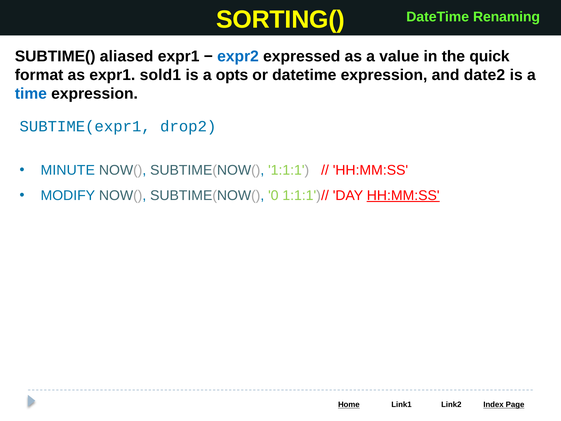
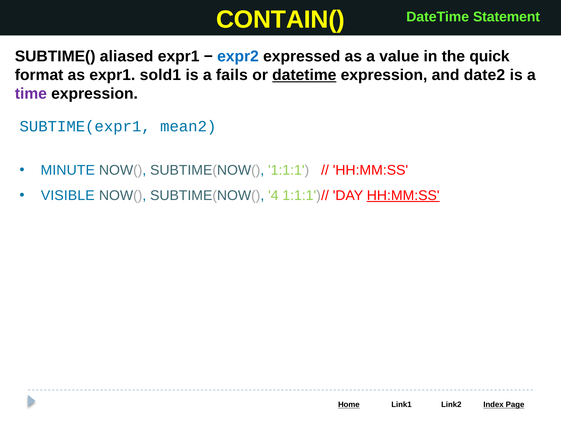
SORTING(: SORTING( -> CONTAIN( (280, 19)
Renaming: Renaming -> Statement (506, 17)
opts: opts -> fails (232, 75)
datetime underline: none -> present (304, 75)
time colour: blue -> purple (31, 94)
drop2: drop2 -> mean2 (188, 126)
MODIFY: MODIFY -> VISIBLE (68, 195)
0: 0 -> 4 (273, 195)
